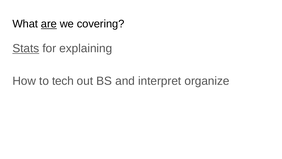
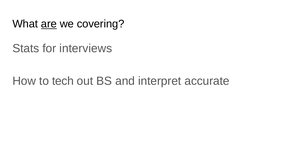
Stats underline: present -> none (26, 48)
explaining: explaining -> interviews (86, 48)
organize: organize -> accurate (207, 81)
